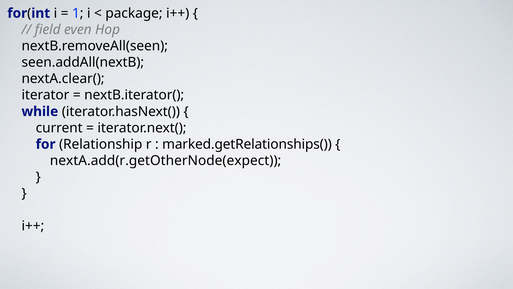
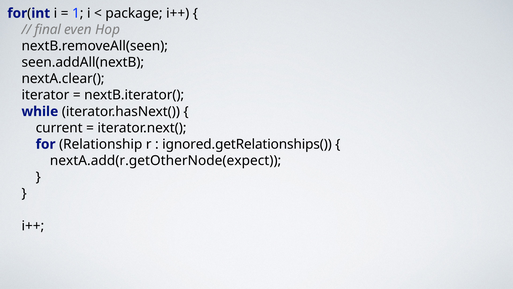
field: field -> final (48, 30)
marked.getRelationships(: marked.getRelationships( -> ignored.getRelationships( (247, 144)
